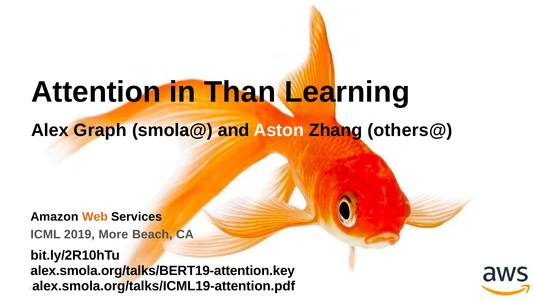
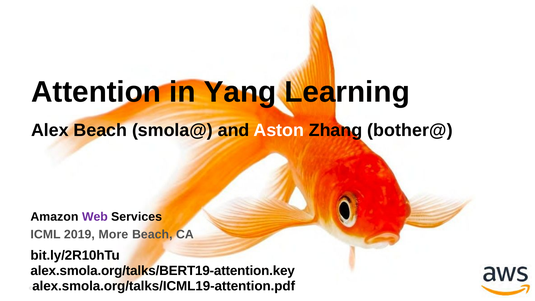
Than: Than -> Yang (240, 92)
Alex Graph: Graph -> Beach (100, 130)
others@: others@ -> bother@ (410, 130)
Web colour: orange -> purple (95, 217)
